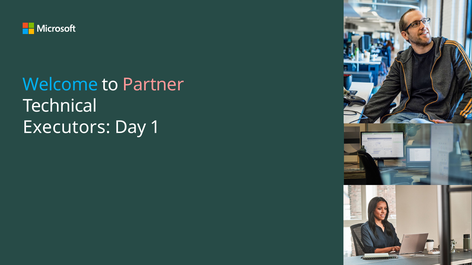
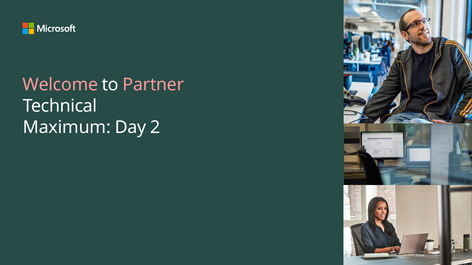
Welcome colour: light blue -> pink (60, 85)
Executors: Executors -> Maximum (67, 127)
1: 1 -> 2 (155, 127)
